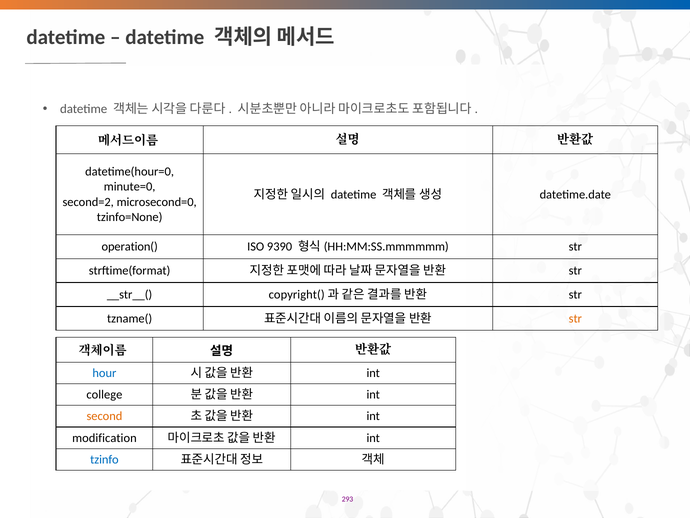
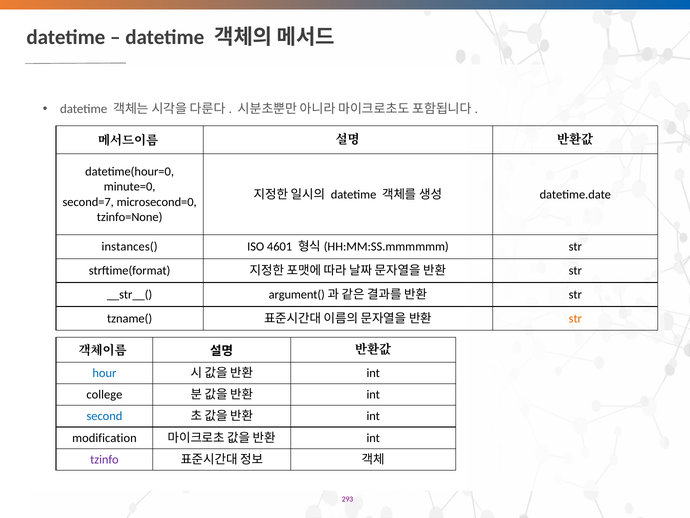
second=2: second=2 -> second=7 (88, 202)
operation(: operation( -> instances( (130, 247)
9390: 9390 -> 4601 (280, 247)
copyright(: copyright( -> argument( (297, 294)
second colour: orange -> blue (104, 416)
tzinfo colour: blue -> purple (104, 459)
